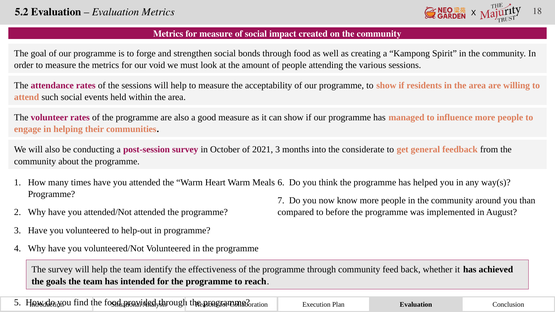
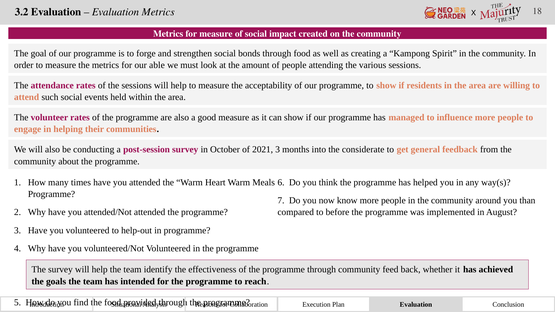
5.2: 5.2 -> 3.2 (22, 12)
void: void -> able (157, 65)
